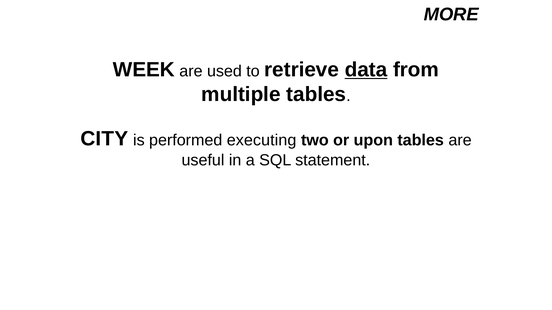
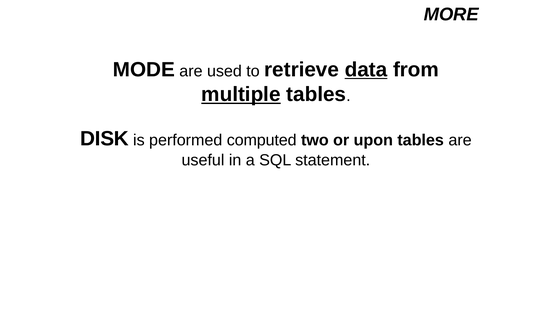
WEEK: WEEK -> MODE (144, 70)
multiple underline: none -> present (241, 95)
CITY: CITY -> DISK (105, 139)
executing: executing -> computed (262, 140)
